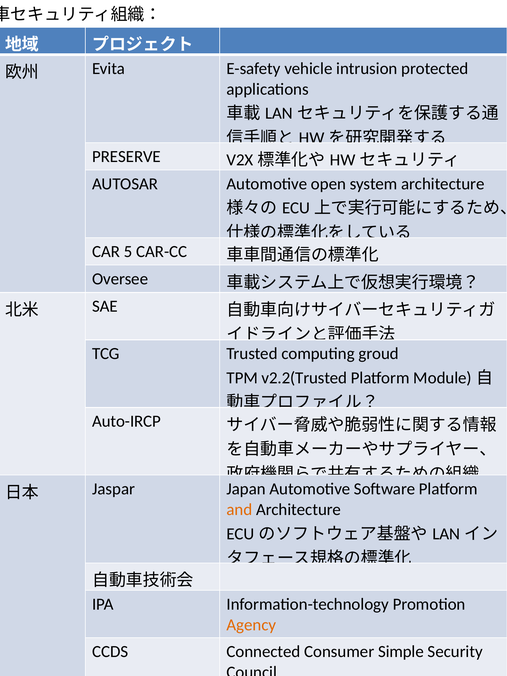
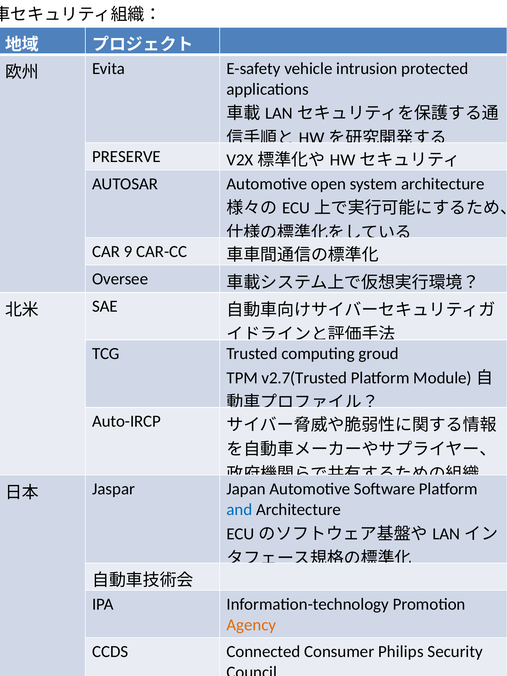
5: 5 -> 9 (128, 252)
v2.2(Trusted: v2.2(Trusted -> v2.7(Trusted (304, 378)
and colour: orange -> blue (239, 510)
Simple: Simple -> Philips (401, 652)
